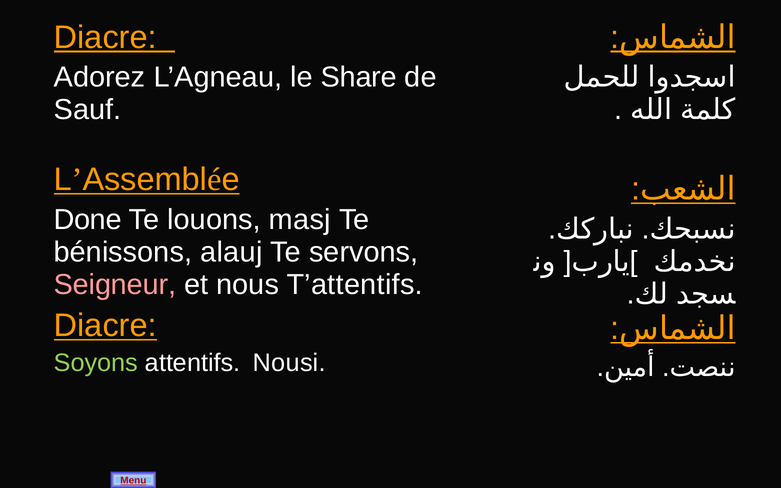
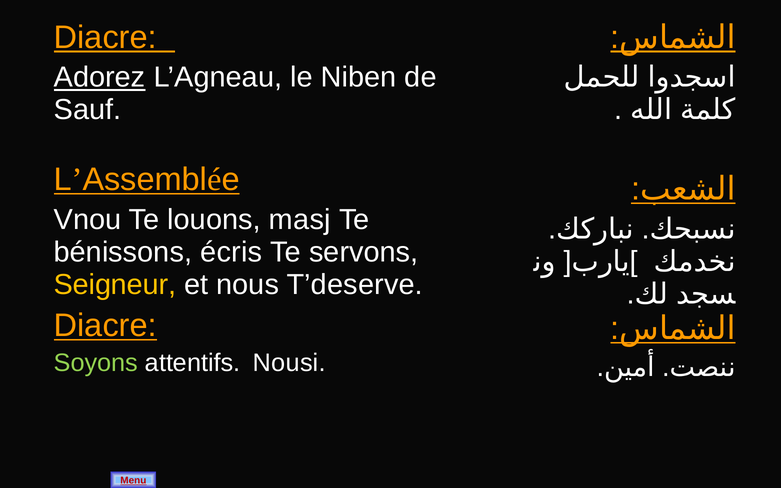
Adorez underline: none -> present (100, 77)
Share: Share -> Niben (359, 77)
Done: Done -> Vnou (88, 220)
alauj: alauj -> écris (231, 252)
Seigneur colour: pink -> yellow (115, 285)
T’attentifs: T’attentifs -> T’deserve (355, 285)
